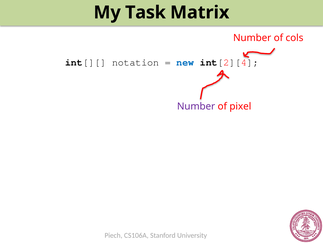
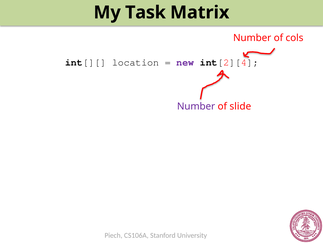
notation: notation -> location (135, 62)
new colour: blue -> purple (185, 62)
pixel: pixel -> slide (240, 106)
